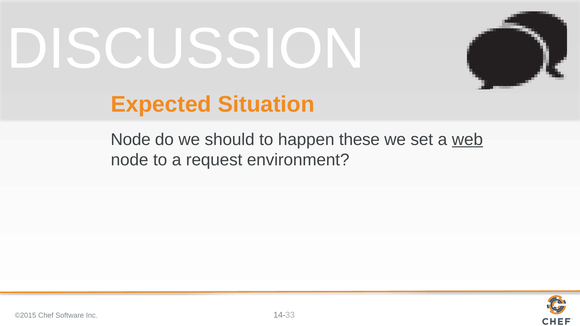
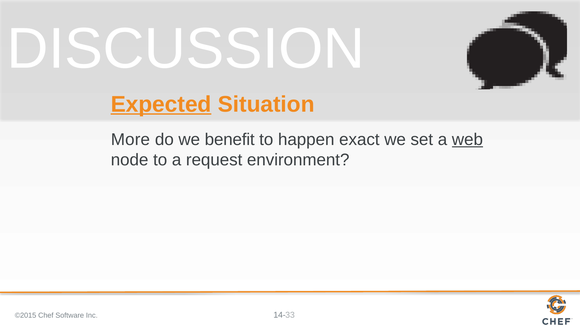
Expected underline: none -> present (161, 104)
Node: Node -> More (130, 140)
should: should -> benefit (230, 140)
these: these -> exact (359, 140)
